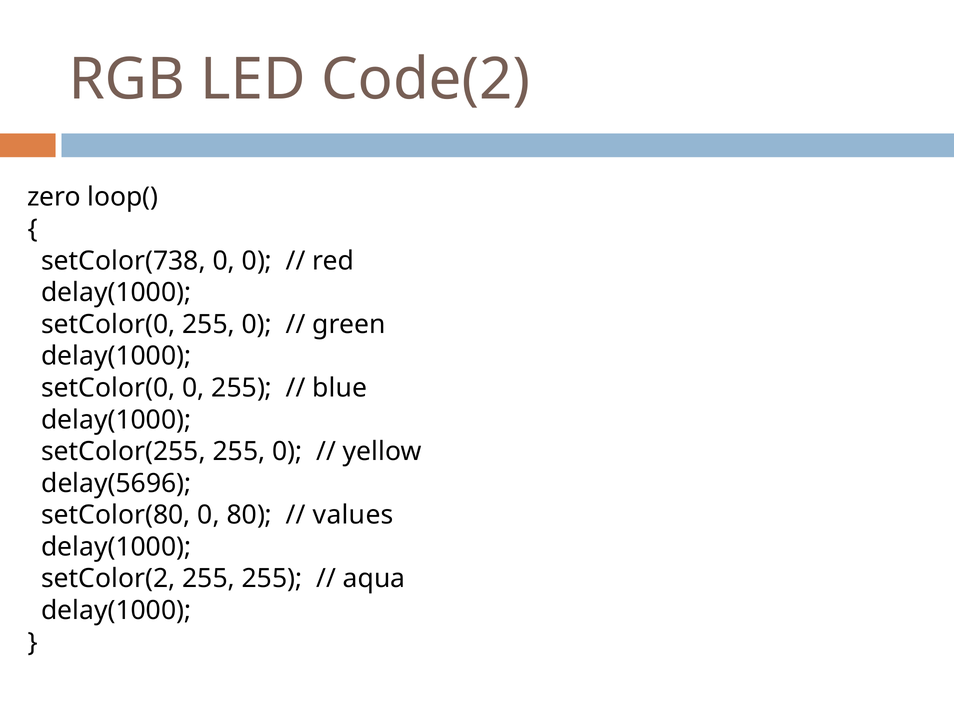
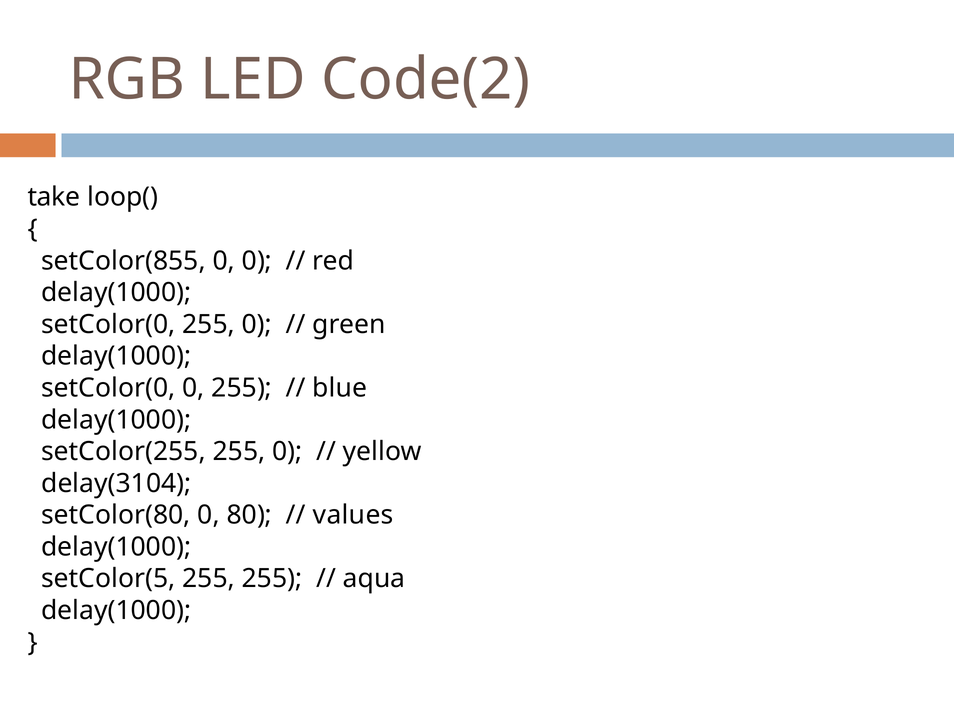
zero: zero -> take (54, 197)
setColor(738: setColor(738 -> setColor(855 (123, 261)
delay(5696: delay(5696 -> delay(3104 (116, 484)
setColor(2: setColor(2 -> setColor(5 (108, 579)
